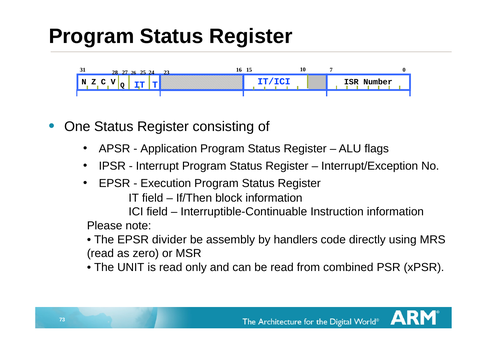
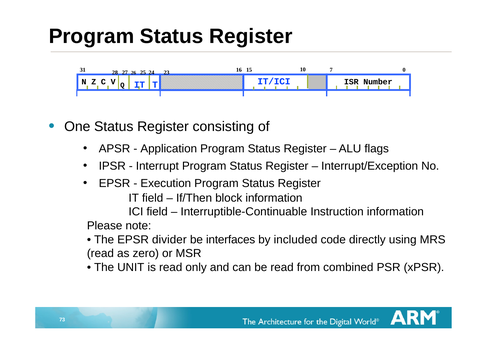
assembly: assembly -> interfaces (231, 240)
handlers: handlers -> included (296, 240)
